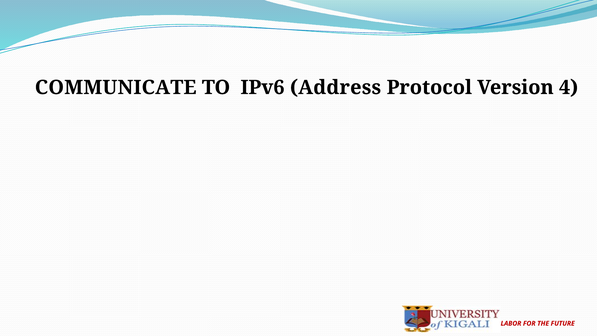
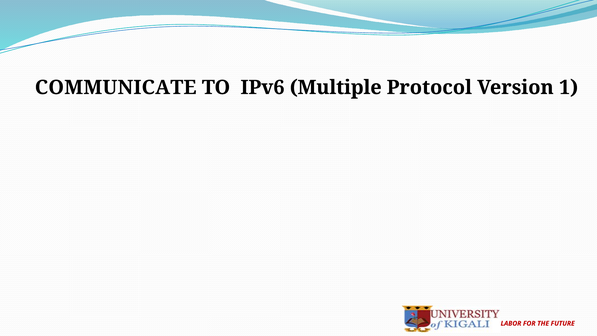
Address: Address -> Multiple (336, 87)
4: 4 -> 1 (569, 87)
